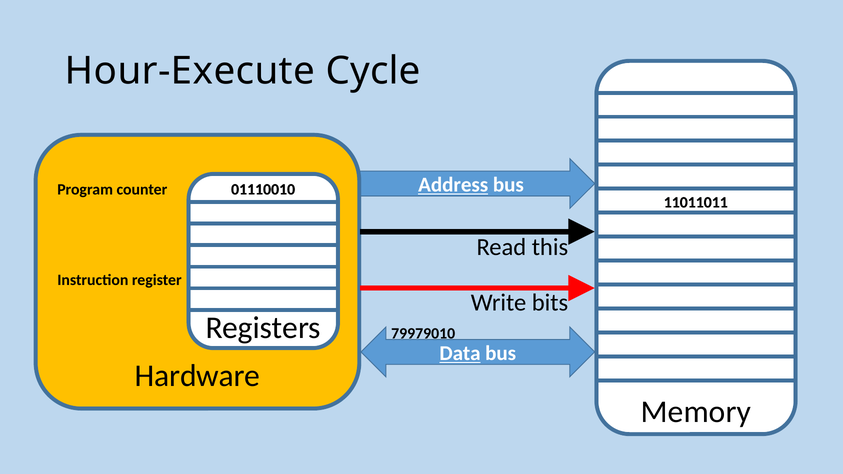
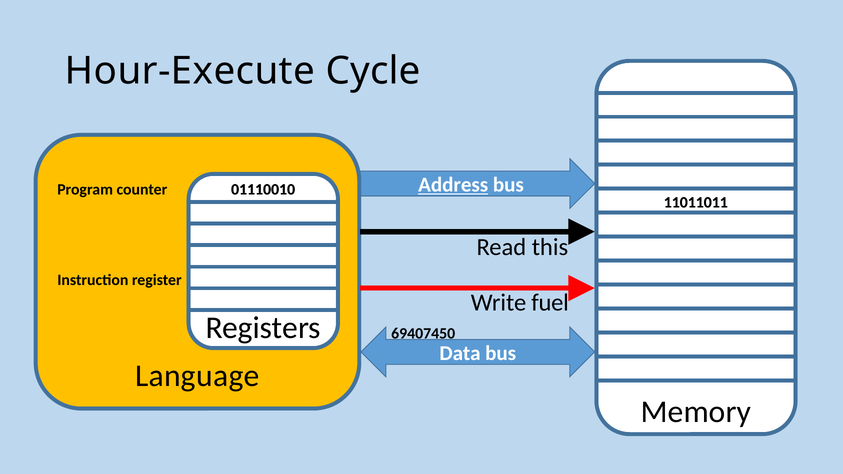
bits: bits -> fuel (550, 303)
79979010: 79979010 -> 69407450 (423, 333)
Data underline: present -> none (460, 354)
Hardware: Hardware -> Language (197, 376)
